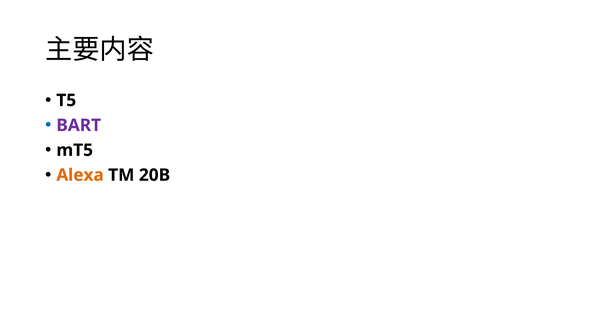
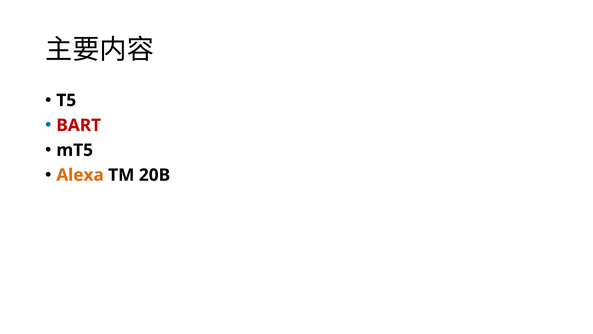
BART colour: purple -> red (79, 125)
